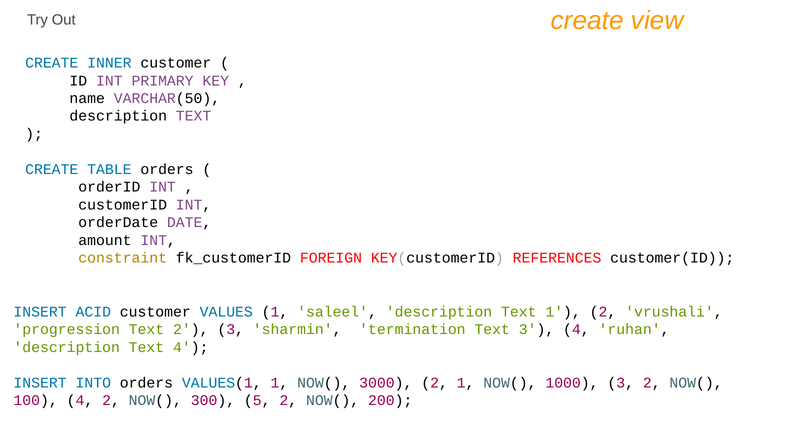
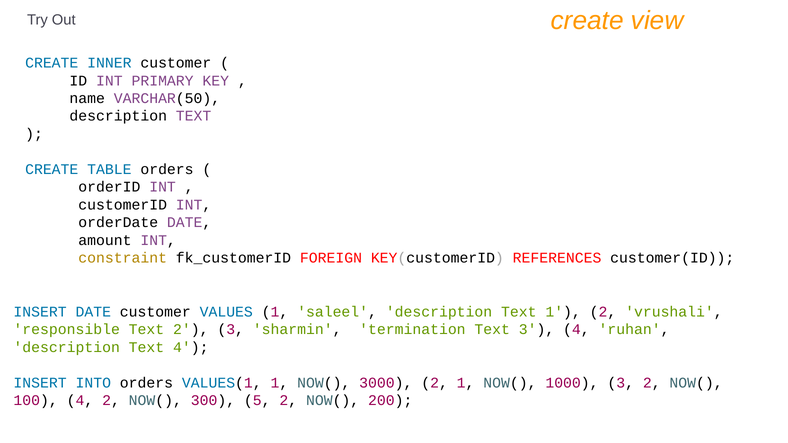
INSERT ACID: ACID -> DATE (93, 312)
progression: progression -> responsible (67, 330)
